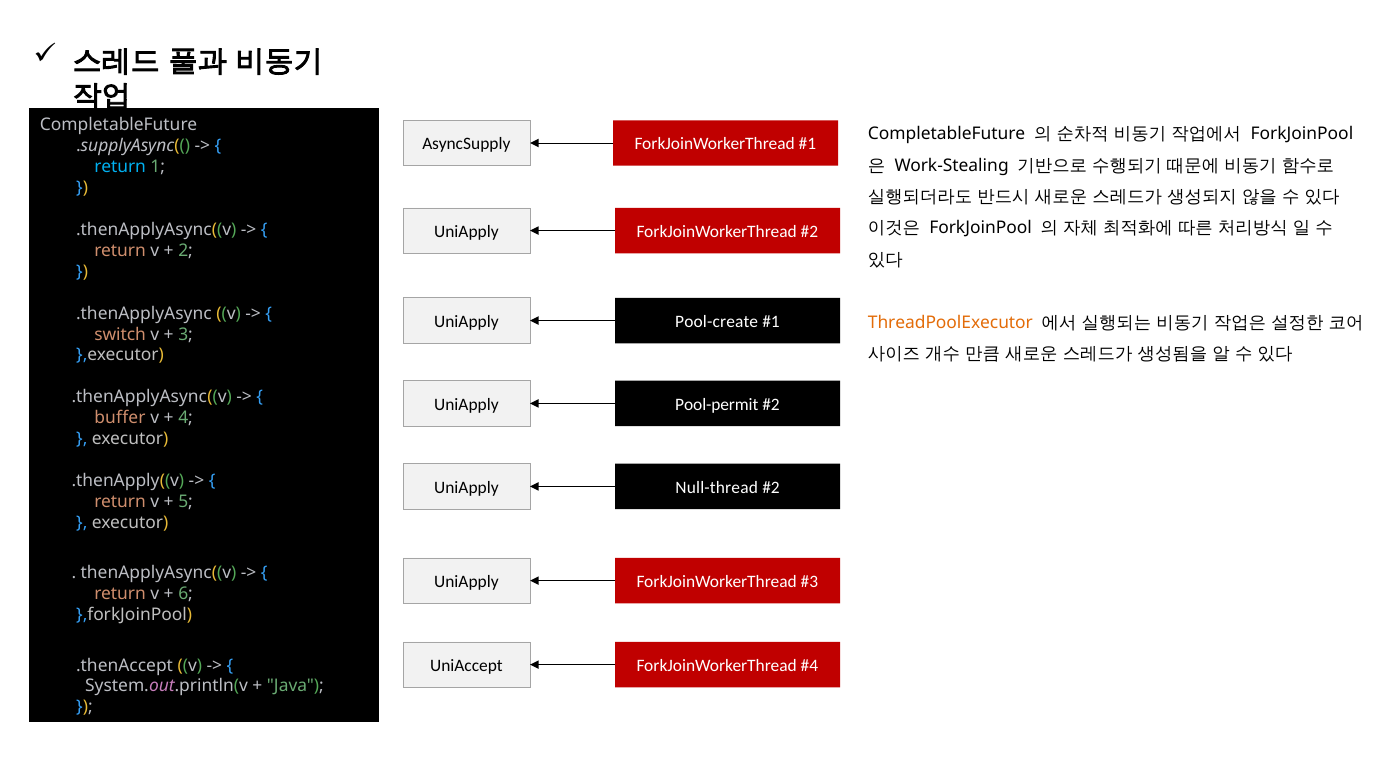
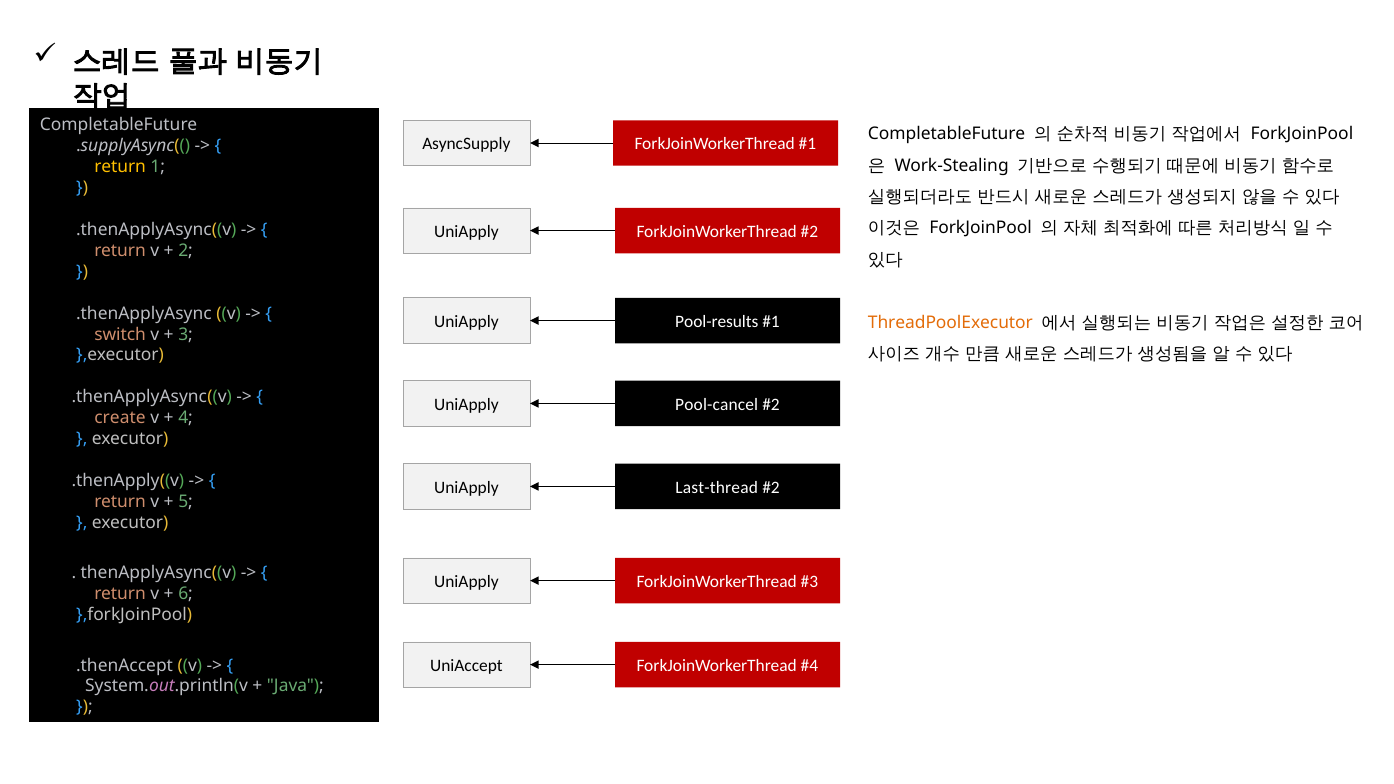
return colour: light blue -> yellow (120, 167)
Pool-create: Pool-create -> Pool-results (717, 322)
Pool-permit: Pool-permit -> Pool-cancel (717, 405)
buffer: buffer -> create (120, 418)
Null-thread: Null-thread -> Last-thread (717, 488)
